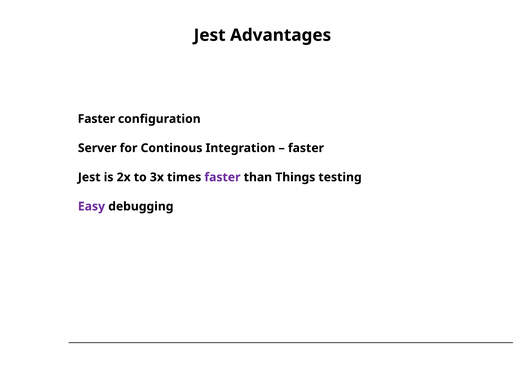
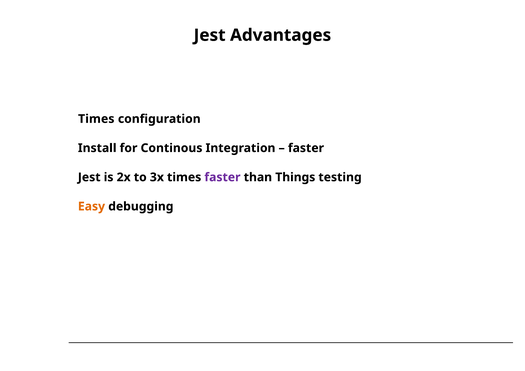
Faster: Faster -> Times (96, 119)
Server: Server -> Install (97, 148)
Easy colour: purple -> orange (91, 207)
